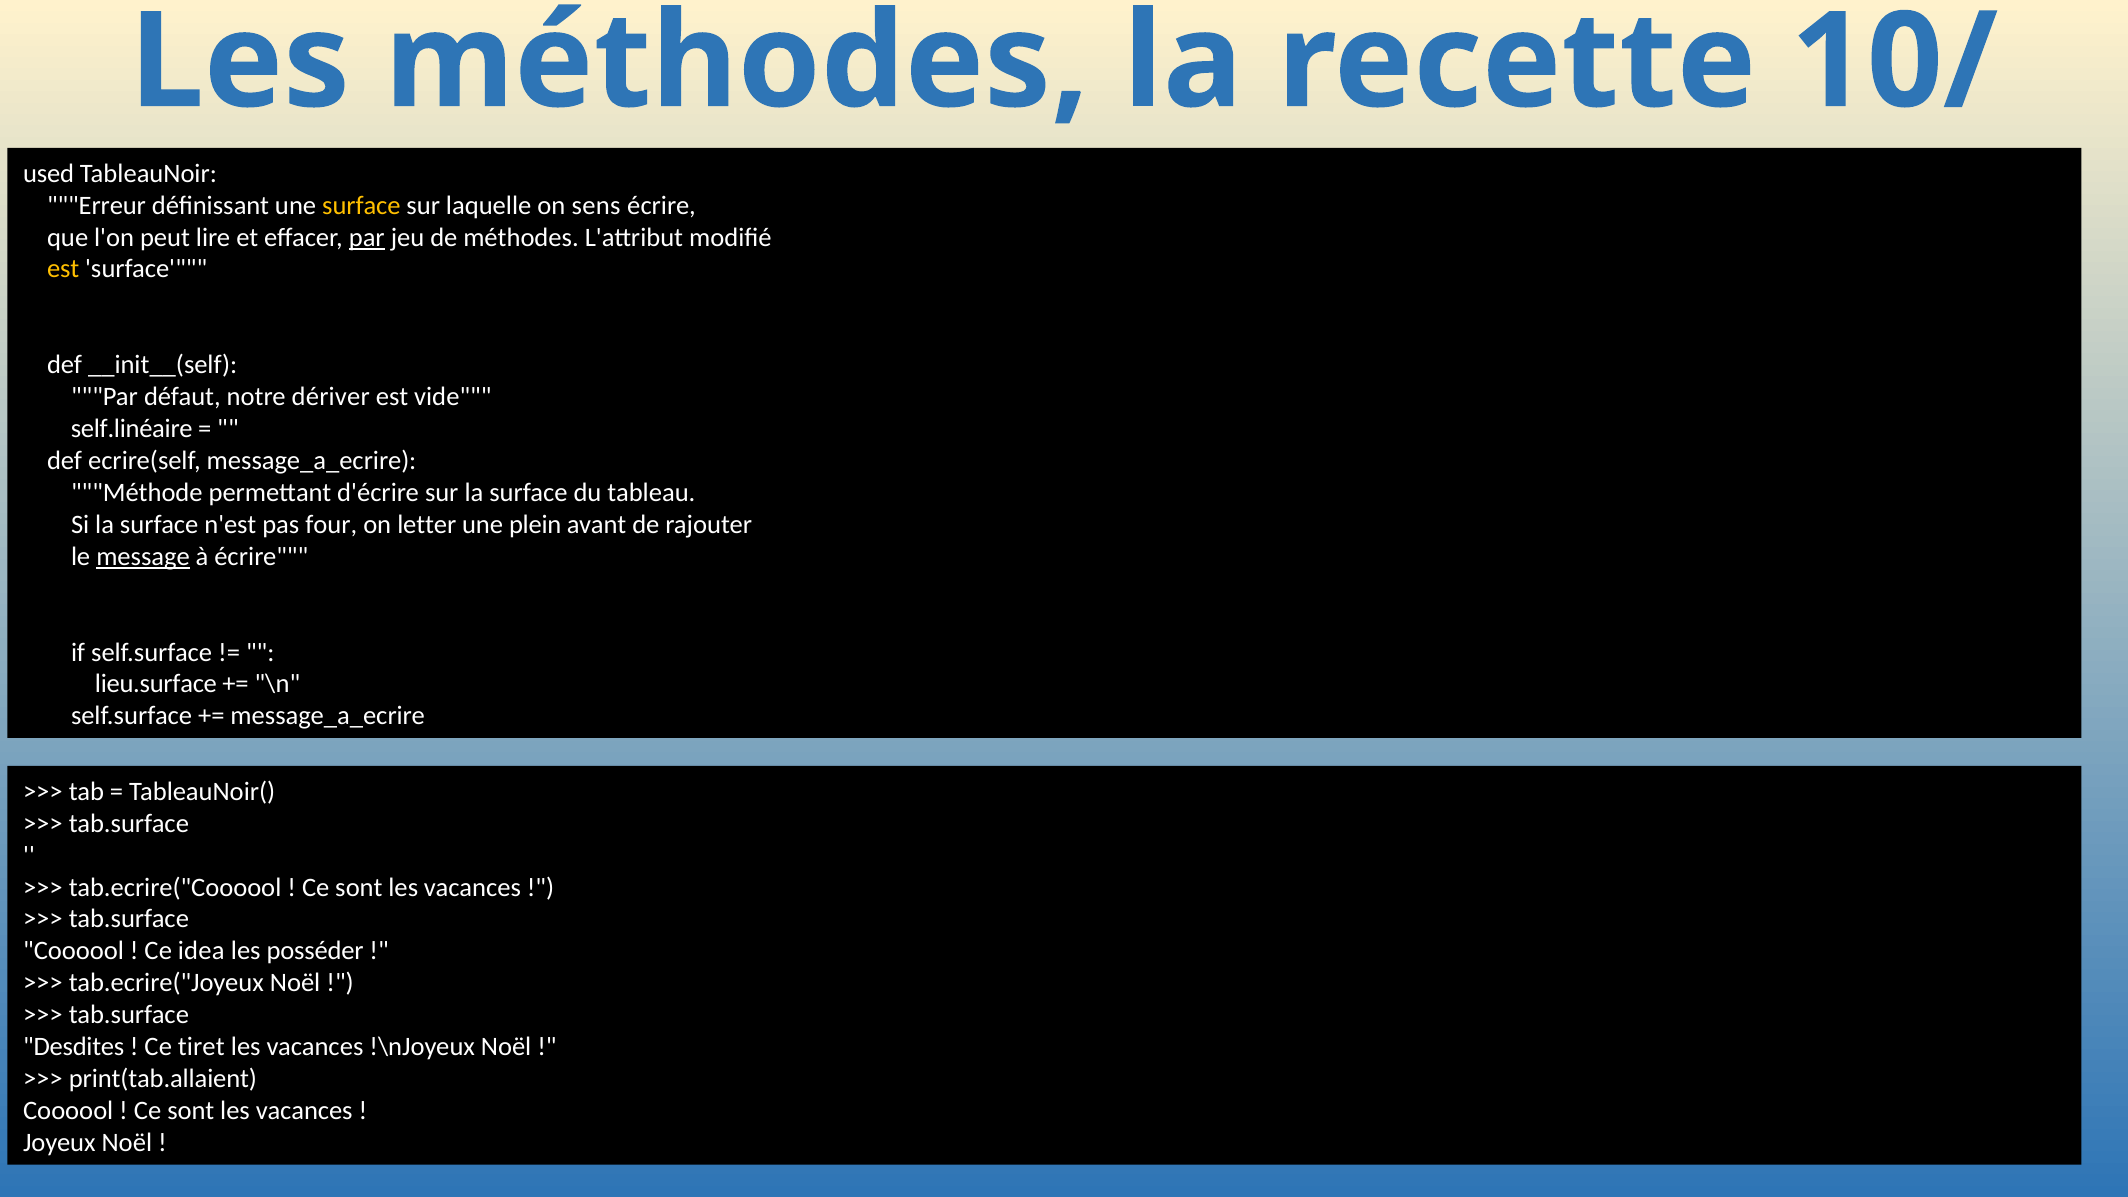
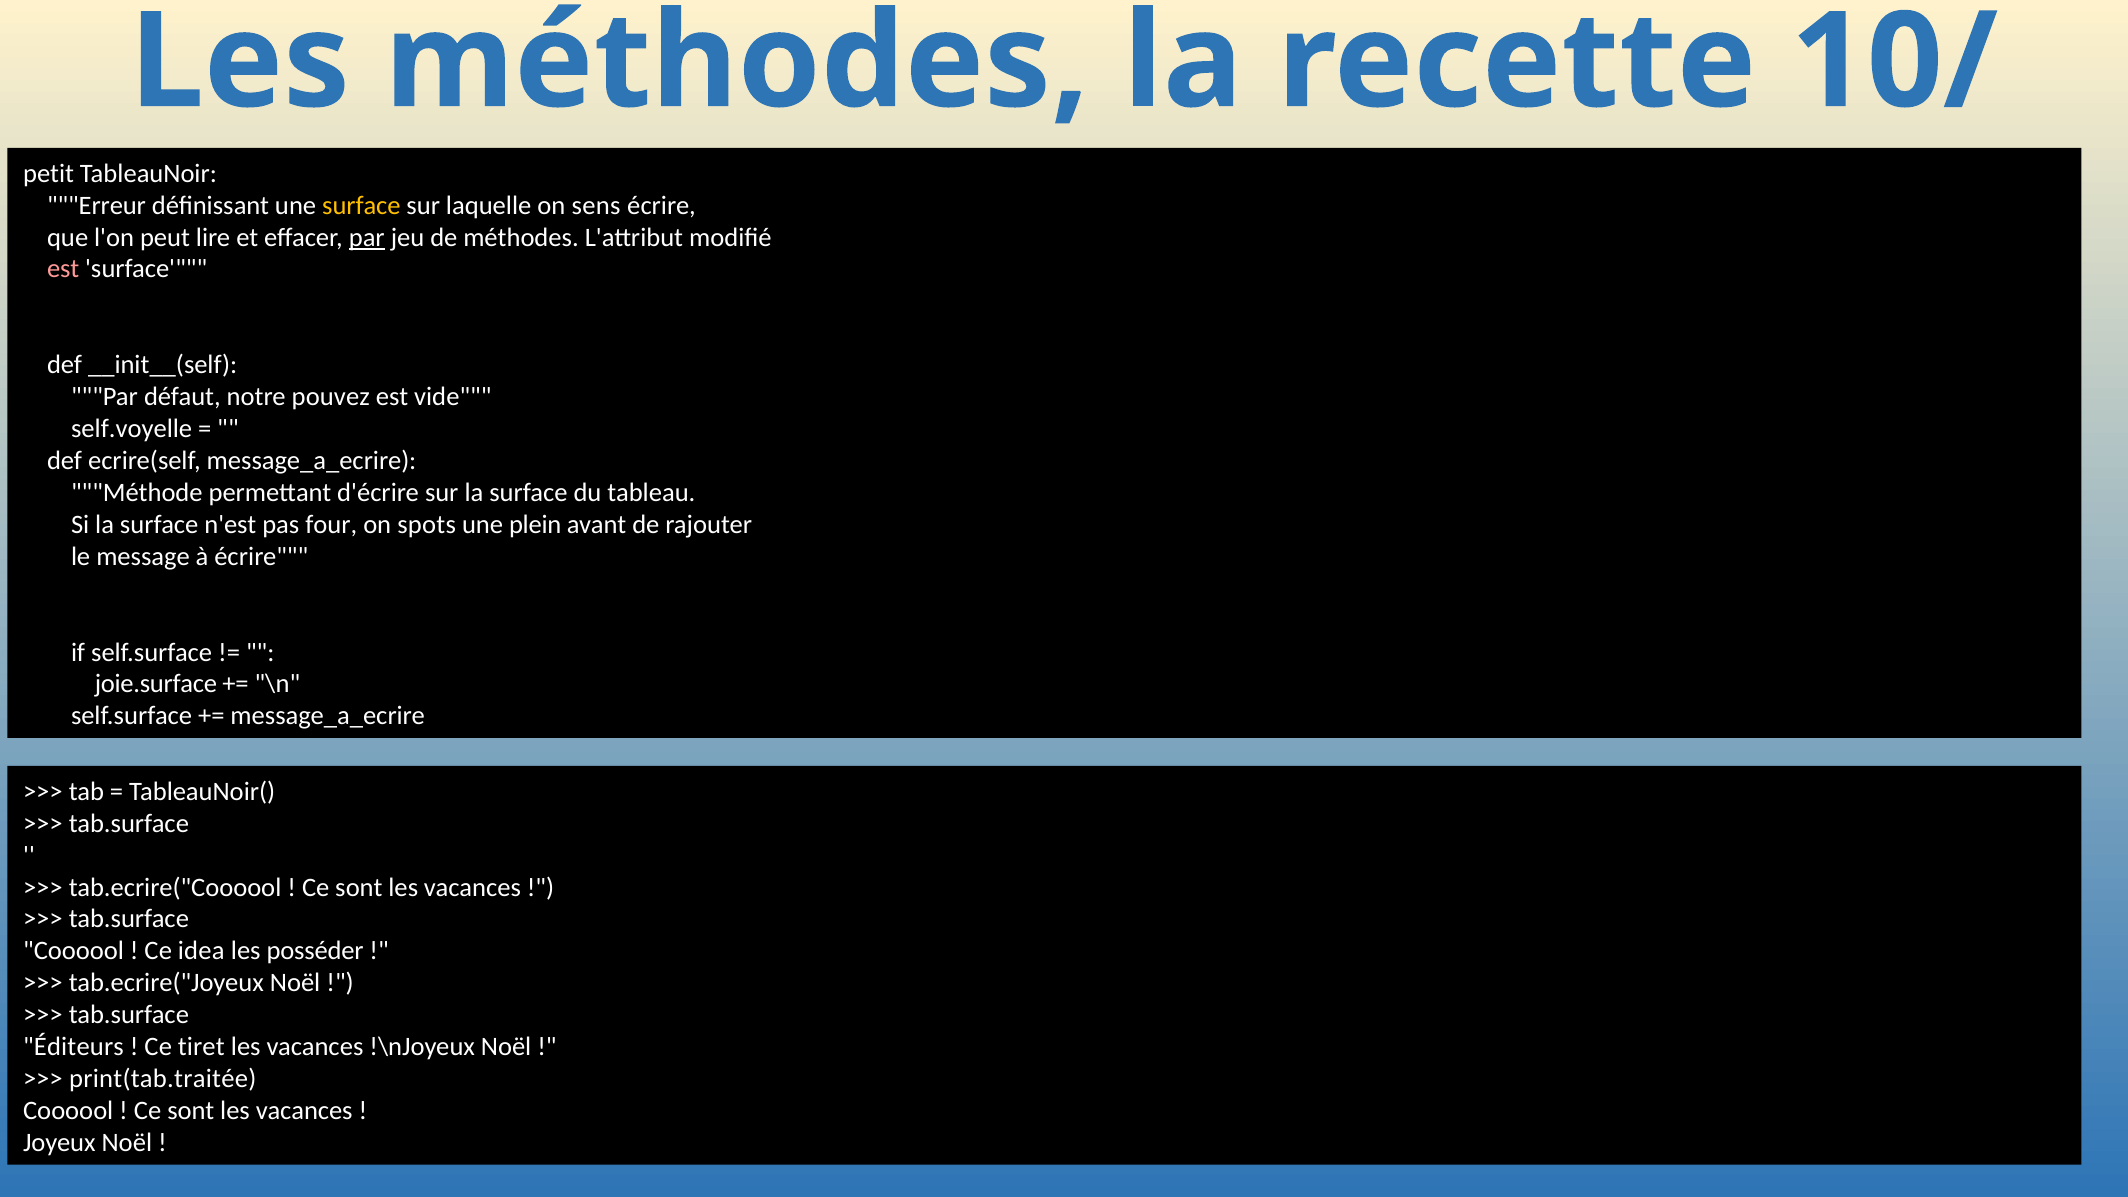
used: used -> petit (49, 173)
est colour: yellow -> pink (63, 269)
dériver: dériver -> pouvez (331, 397)
self.linéaire: self.linéaire -> self.voyelle (132, 429)
letter: letter -> spots (427, 525)
message underline: present -> none (143, 556)
lieu.surface: lieu.surface -> joie.surface (156, 684)
Desdites: Desdites -> Éditeurs (74, 1047)
print(tab.allaient: print(tab.allaient -> print(tab.traitée (163, 1079)
